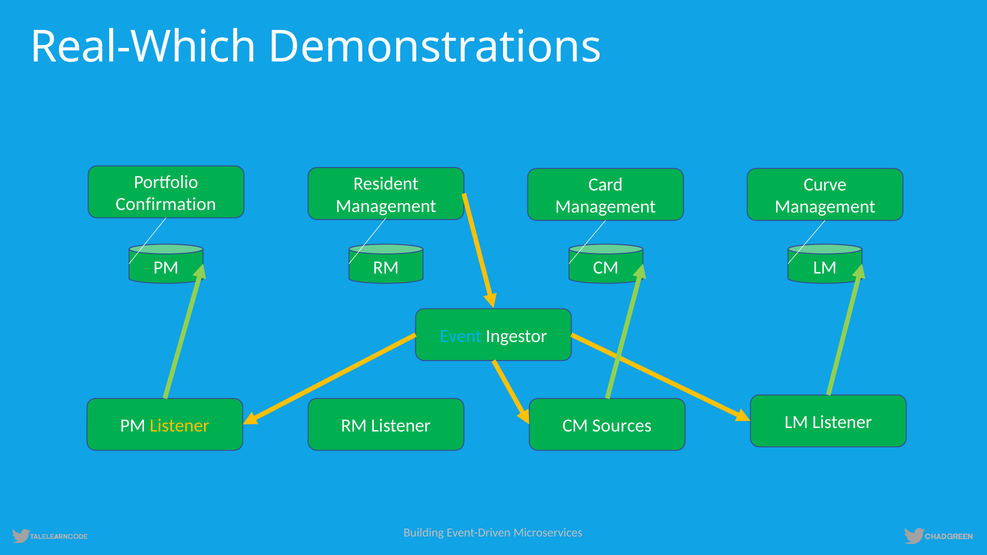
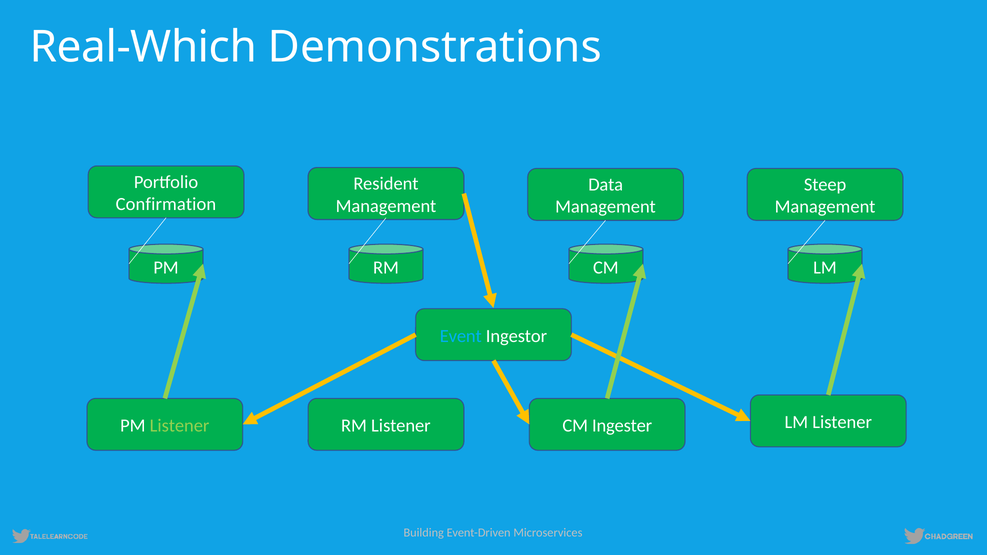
Card: Card -> Data (606, 185)
Curve: Curve -> Steep (825, 185)
Listener colour: yellow -> light green (180, 426)
Sources: Sources -> Ingester (622, 426)
